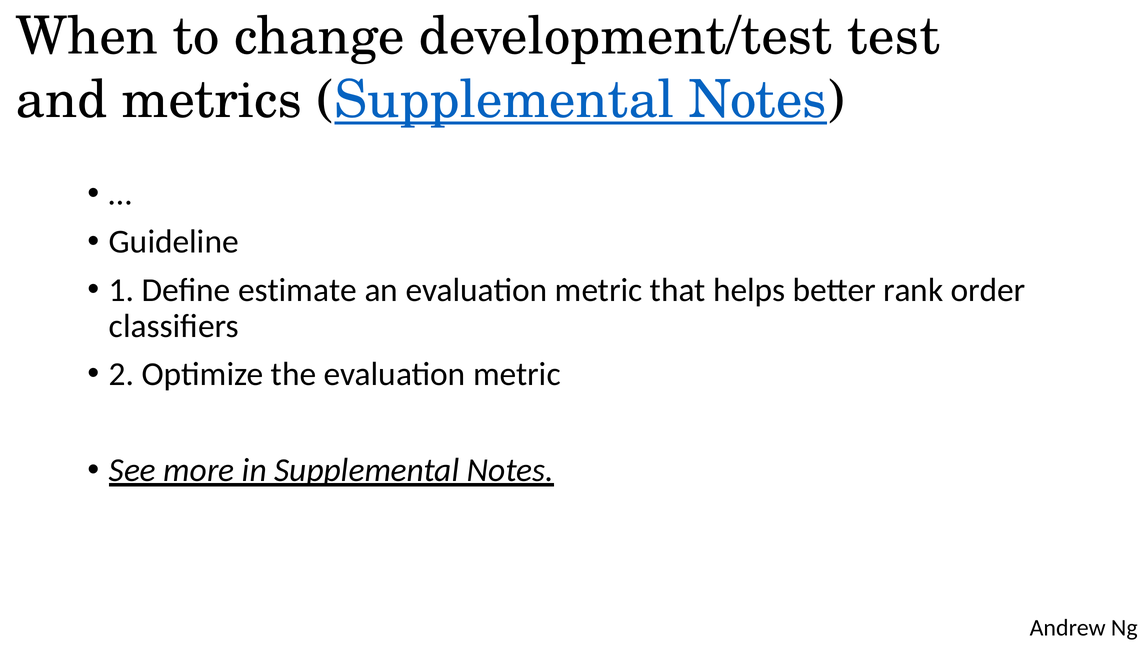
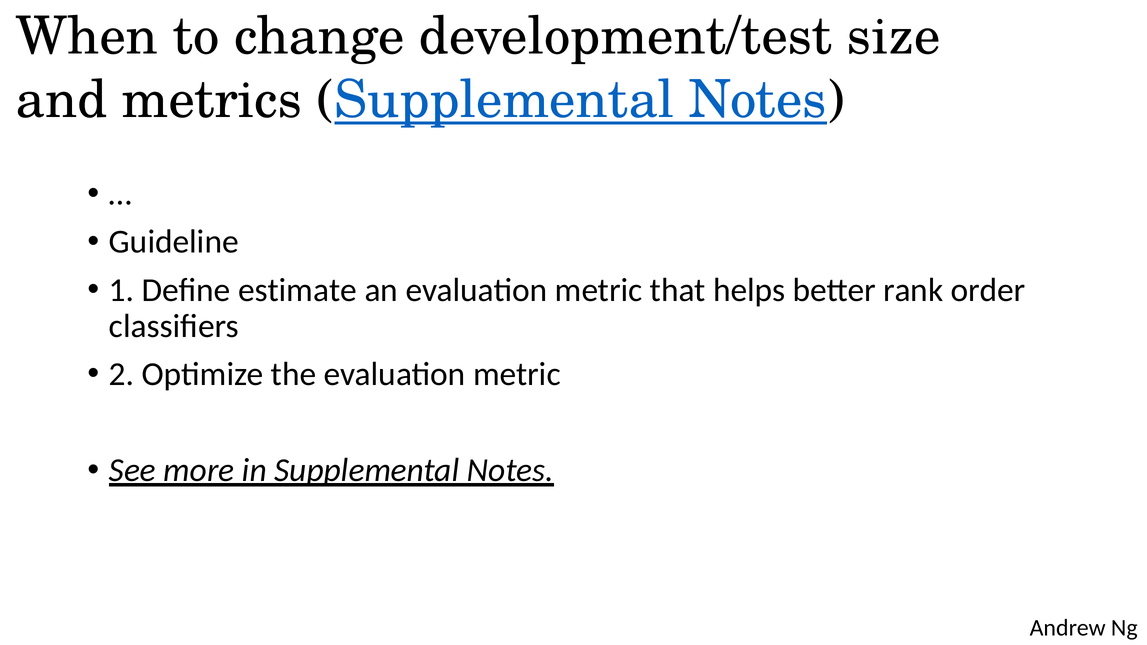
test: test -> size (894, 36)
